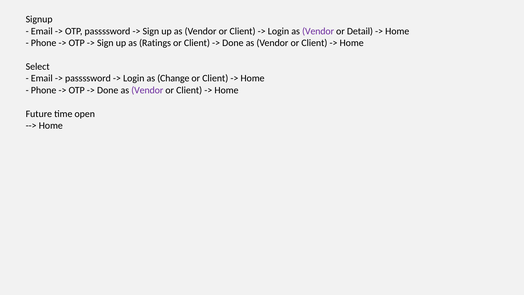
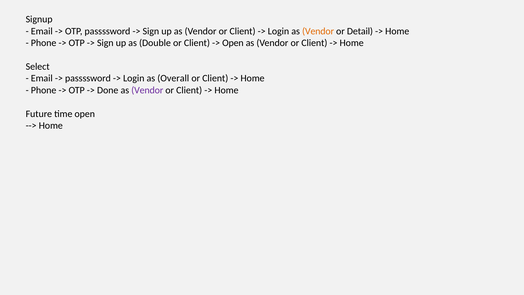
Vendor colour: purple -> orange (318, 31)
Ratings: Ratings -> Double (155, 43)
Done: Done -> Open (233, 43)
Change: Change -> Overall (173, 78)
